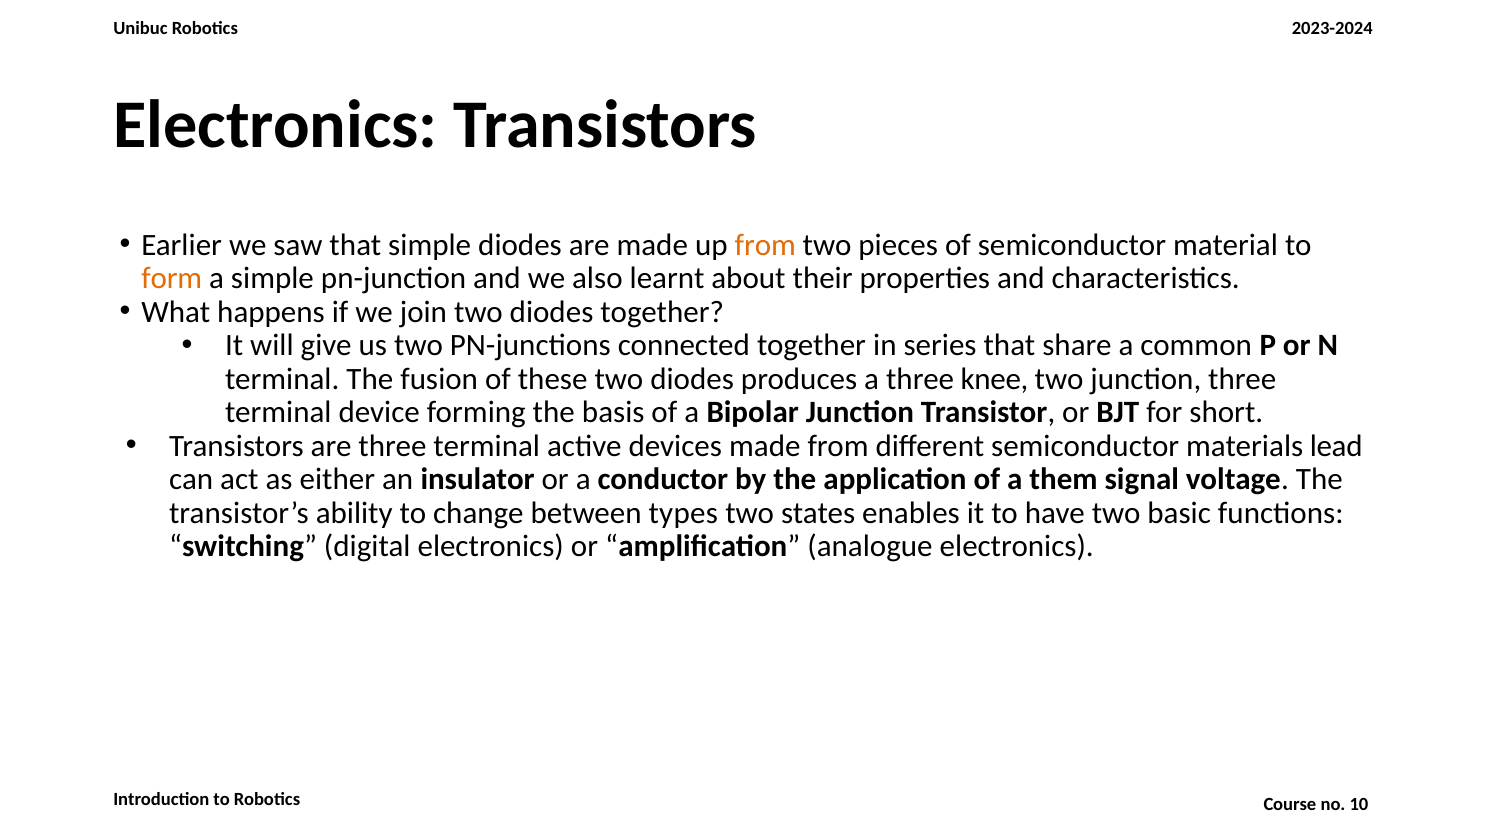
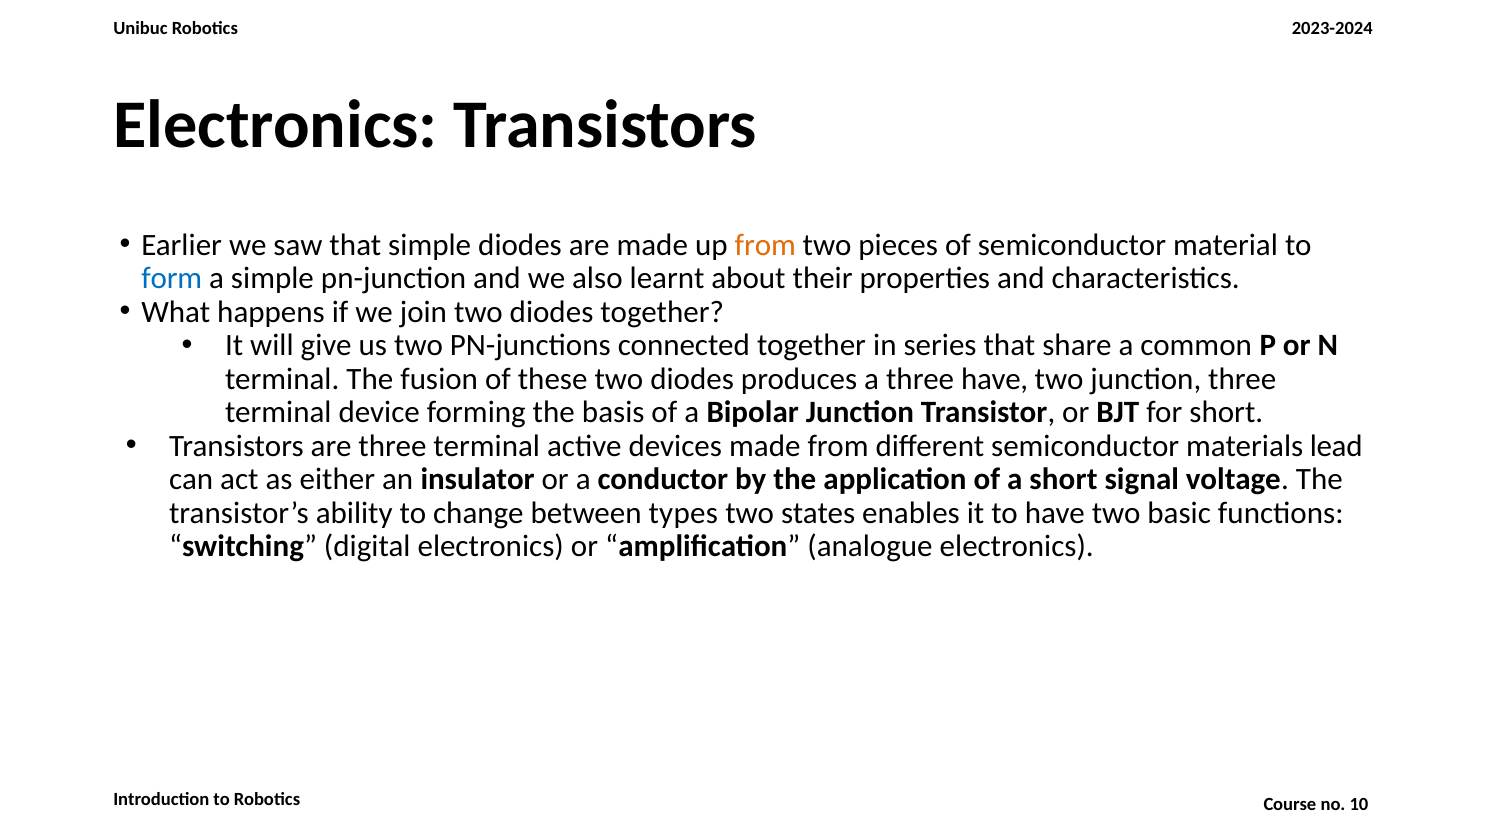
form colour: orange -> blue (172, 278)
three knee: knee -> have (995, 379)
a them: them -> short (1063, 479)
